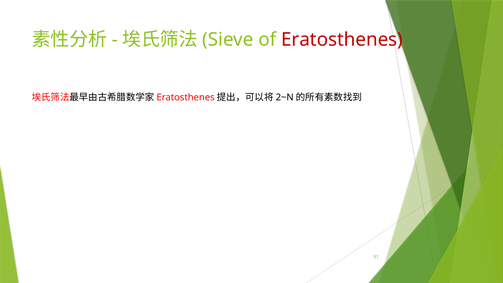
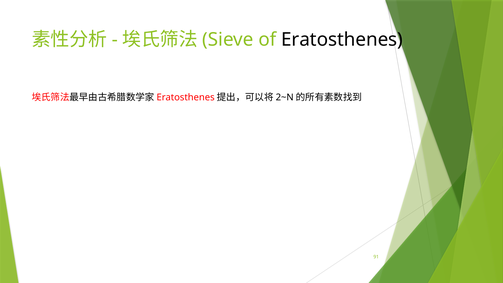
Eratosthenes colour: red -> black (342, 40)
